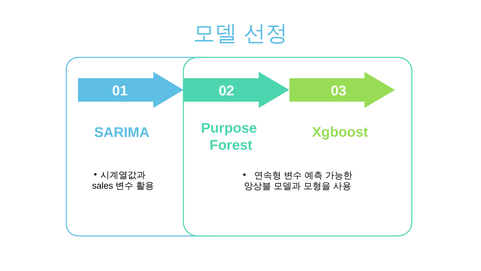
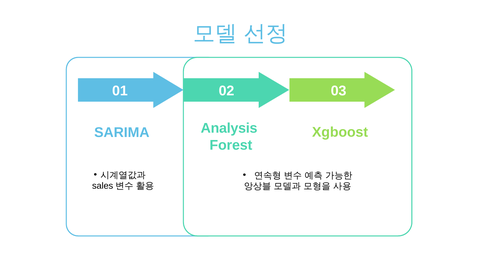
Purpose: Purpose -> Analysis (229, 128)
